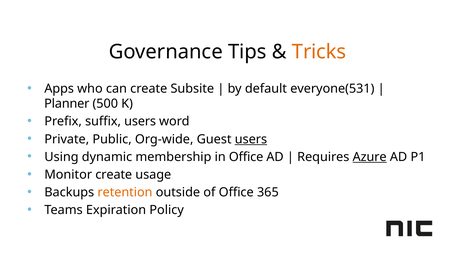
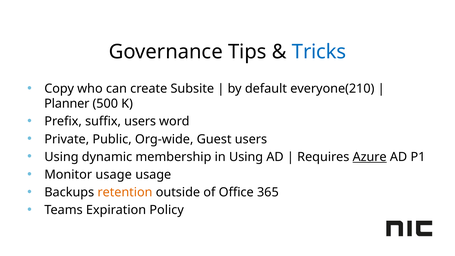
Tricks colour: orange -> blue (319, 52)
Apps: Apps -> Copy (59, 89)
everyone(531: everyone(531 -> everyone(210 (332, 89)
users underline: present -> none (251, 139)
in Office: Office -> Using (246, 157)
Monitor create: create -> usage (114, 175)
